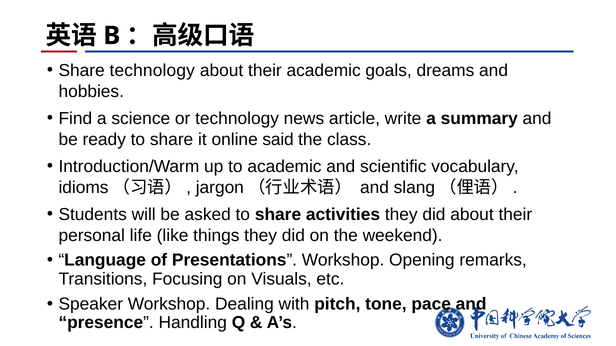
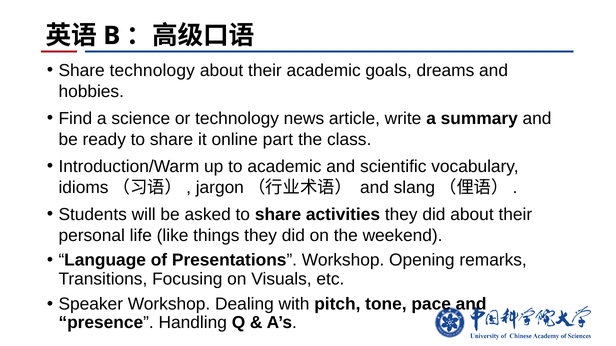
said: said -> part (278, 140)
